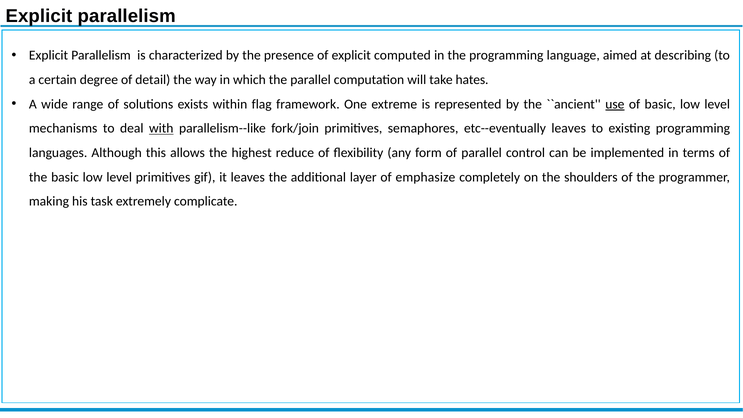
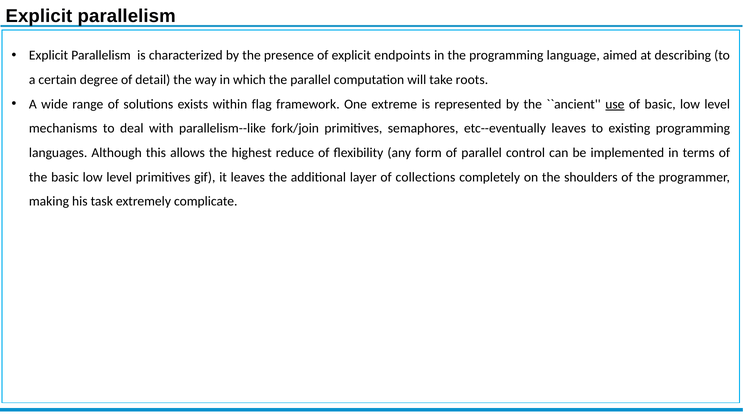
computed: computed -> endpoints (402, 55)
hates: hates -> roots (472, 80)
with underline: present -> none (161, 128)
emphasize: emphasize -> collections (425, 177)
